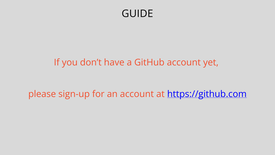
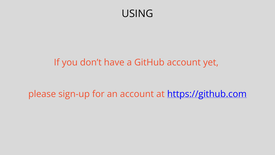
GUIDE: GUIDE -> USING (137, 14)
